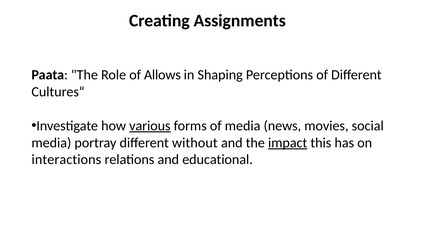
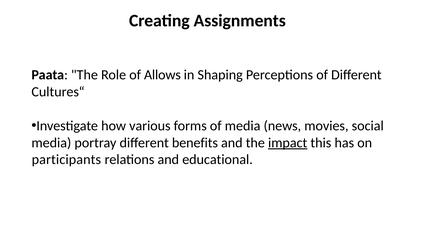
various underline: present -> none (150, 125)
without: without -> benefits (195, 142)
interactions: interactions -> participants (66, 159)
